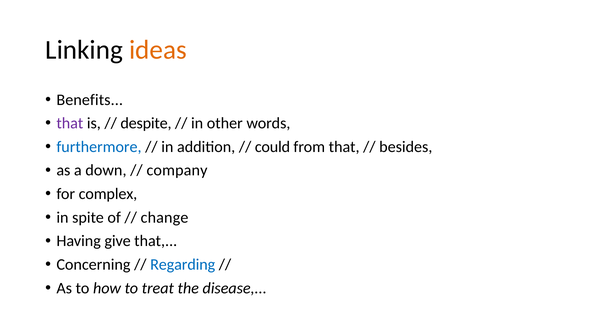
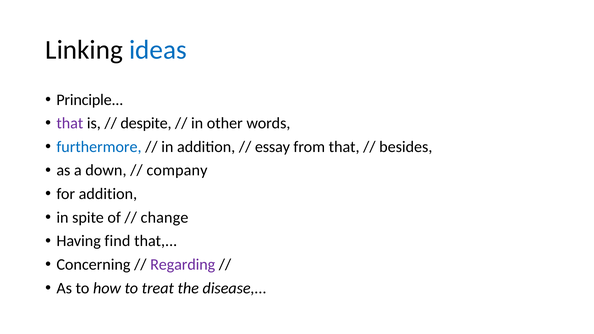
ideas colour: orange -> blue (158, 50)
Benefits: Benefits -> Principle (90, 100)
could: could -> essay (272, 147)
for complex: complex -> addition (108, 194)
give: give -> find (117, 241)
Regarding colour: blue -> purple (183, 265)
